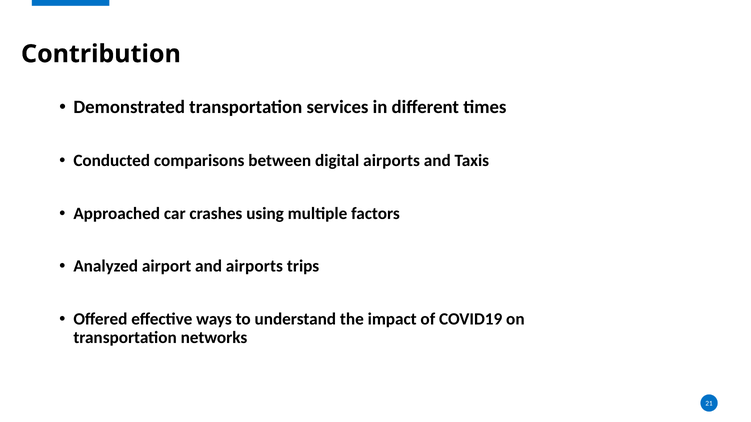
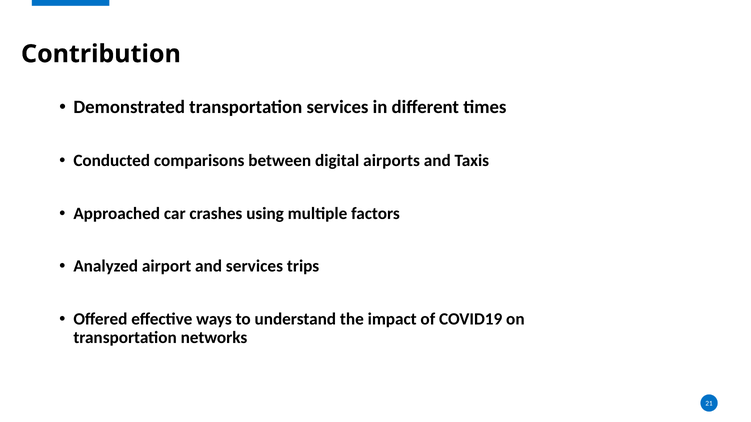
and airports: airports -> services (254, 267)
